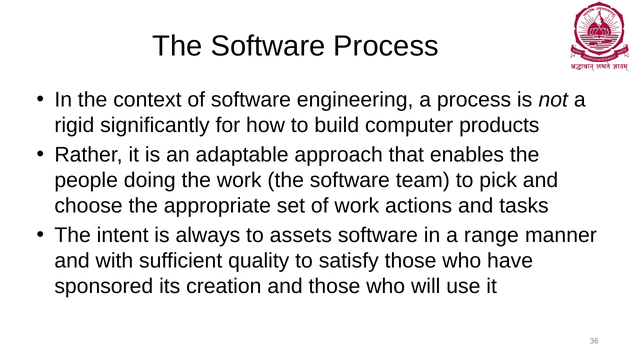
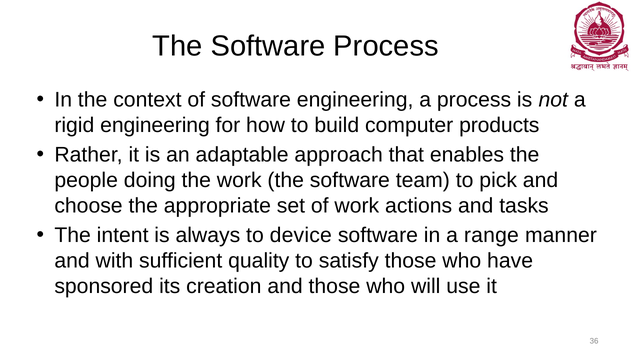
rigid significantly: significantly -> engineering (155, 125)
assets: assets -> device (301, 236)
